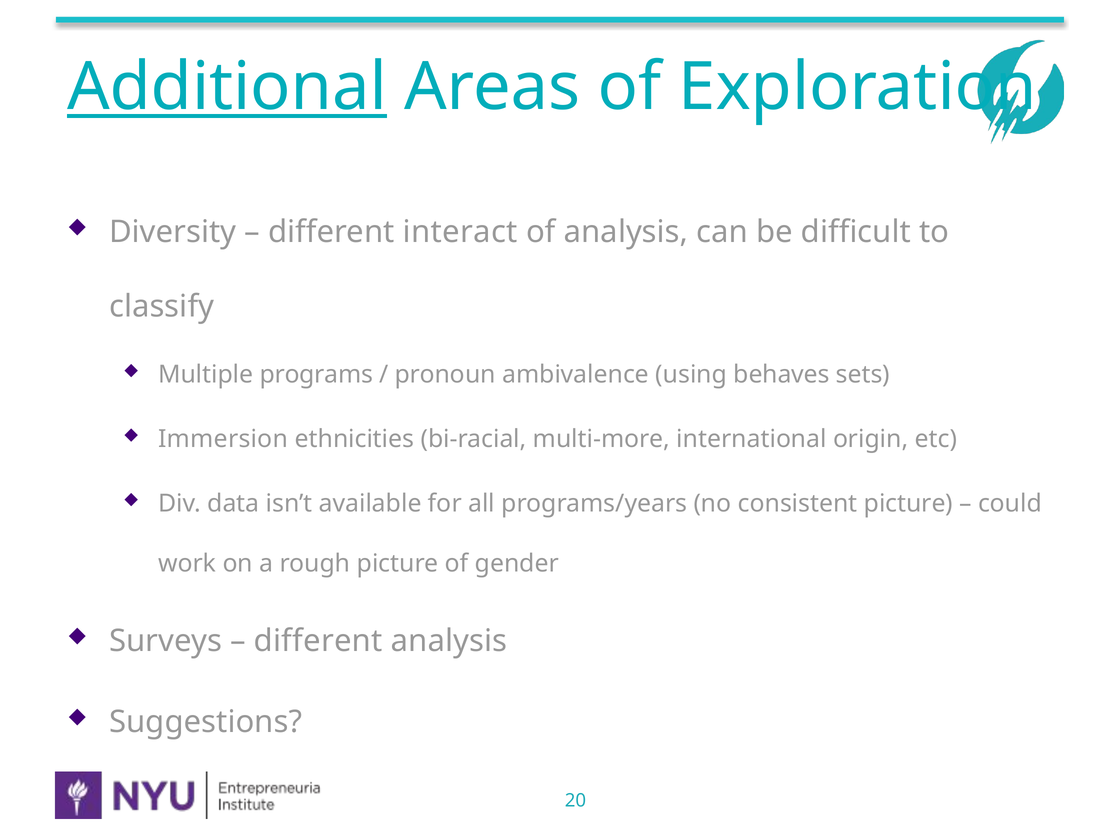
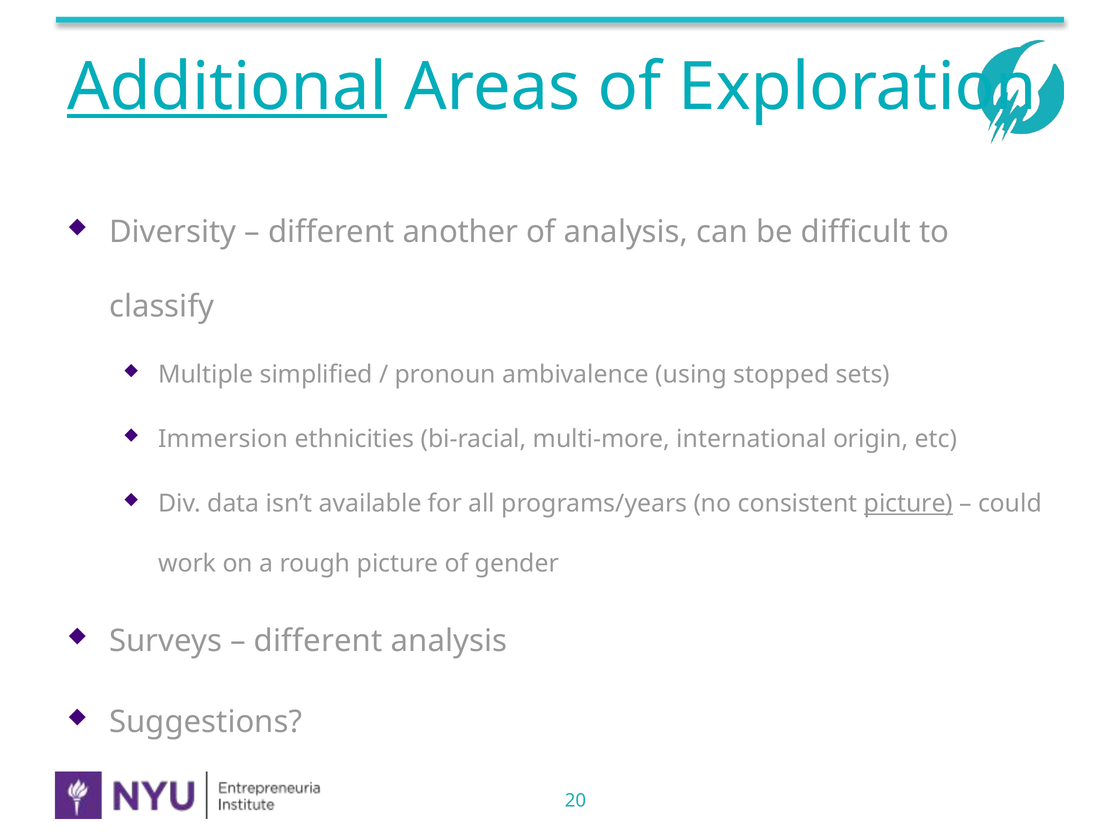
interact: interact -> another (460, 232)
programs: programs -> simplified (316, 375)
behaves: behaves -> stopped (781, 375)
picture underline: none -> present (908, 504)
